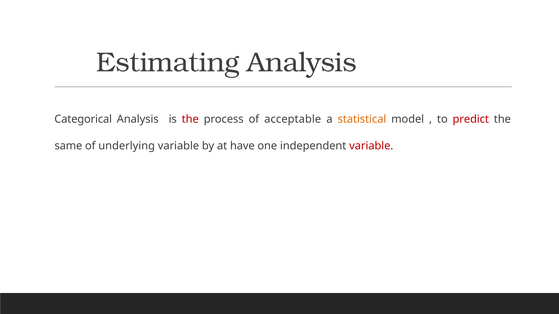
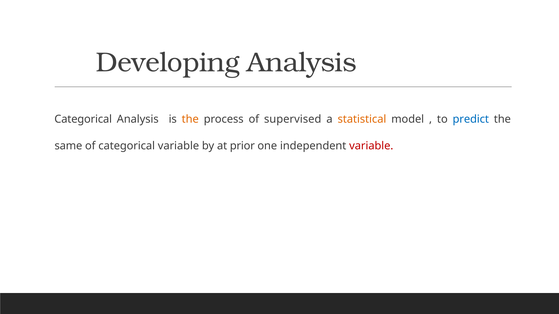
Estimating: Estimating -> Developing (168, 63)
the colour: red -> orange (190, 119)
acceptable: acceptable -> supervised (293, 119)
predict colour: red -> blue (471, 119)
of underlying: underlying -> categorical (127, 146)
have: have -> prior (242, 146)
